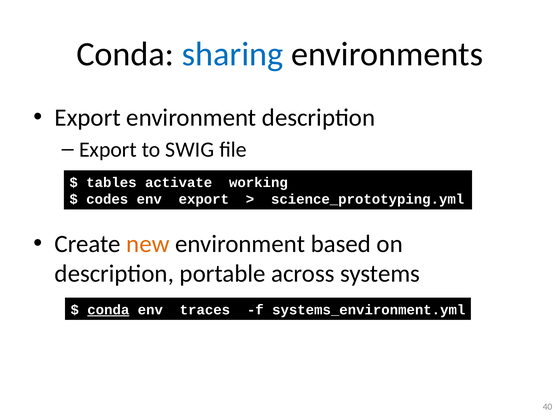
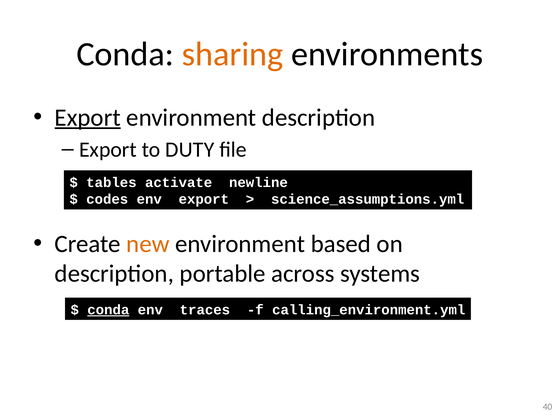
sharing colour: blue -> orange (233, 54)
Export underline: none -> present (88, 117)
SWIG: SWIG -> DUTY (190, 150)
working: working -> newline (258, 183)
science_prototyping.yml: science_prototyping.yml -> science_assumptions.yml (368, 199)
systems_environment.yml: systems_environment.yml -> calling_environment.yml (369, 310)
